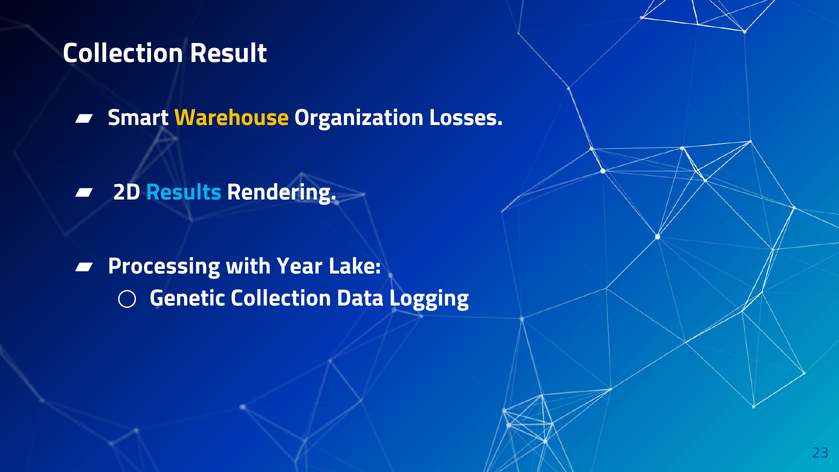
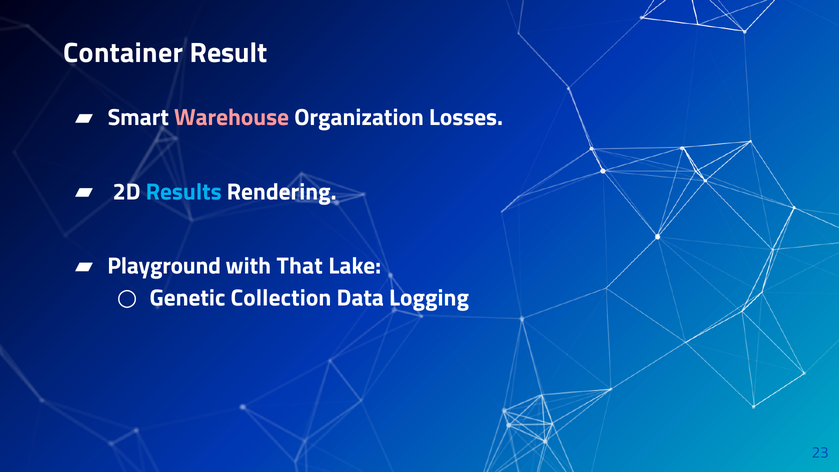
Collection: Collection -> Container (123, 53)
Warehouse colour: yellow -> pink (232, 118)
Processing: Processing -> Playground (164, 266)
Year: Year -> That (300, 266)
